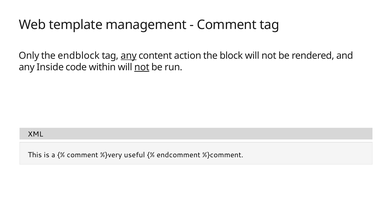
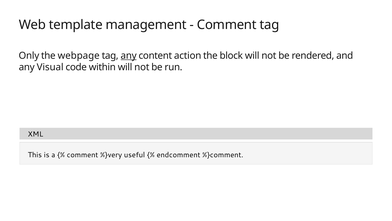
endblock: endblock -> webpage (79, 56)
Inside: Inside -> Visual (50, 67)
not underline: present -> none (142, 67)
